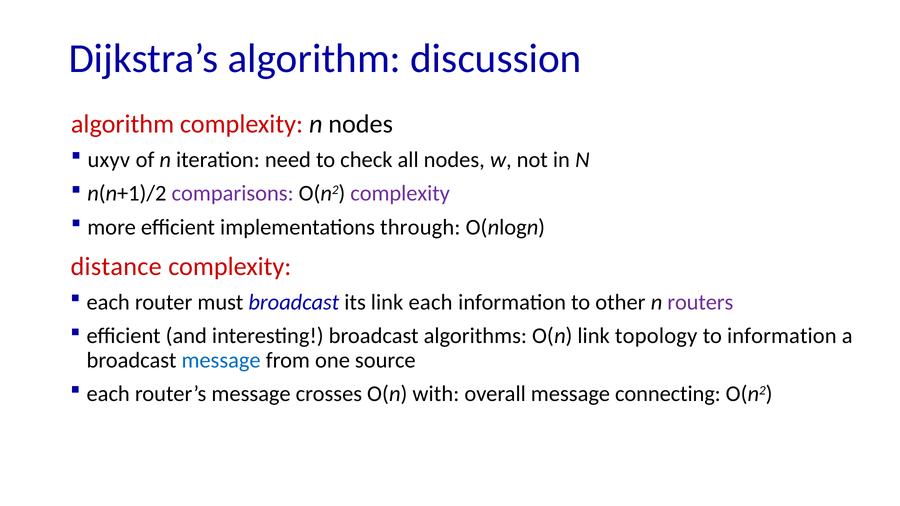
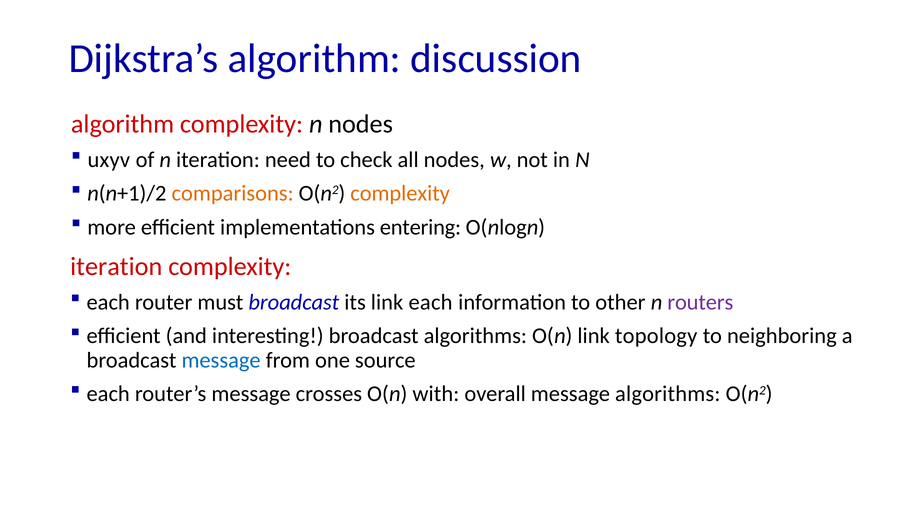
comparisons colour: purple -> orange (233, 194)
complexity colour: purple -> orange (400, 194)
through: through -> entering (420, 227)
distance: distance -> iteration (116, 267)
to information: information -> neighboring (782, 336)
message connecting: connecting -> algorithms (668, 394)
